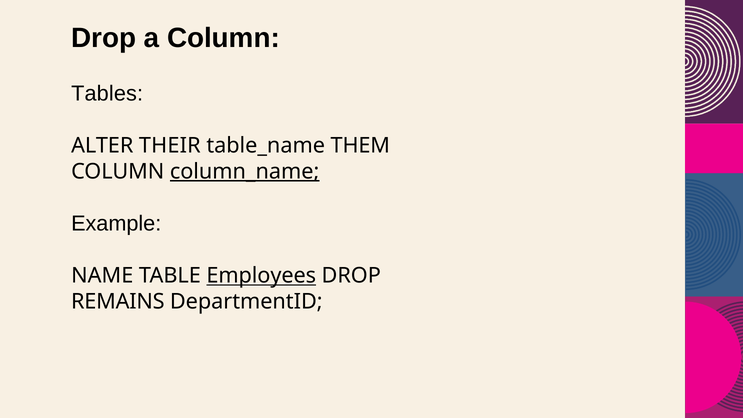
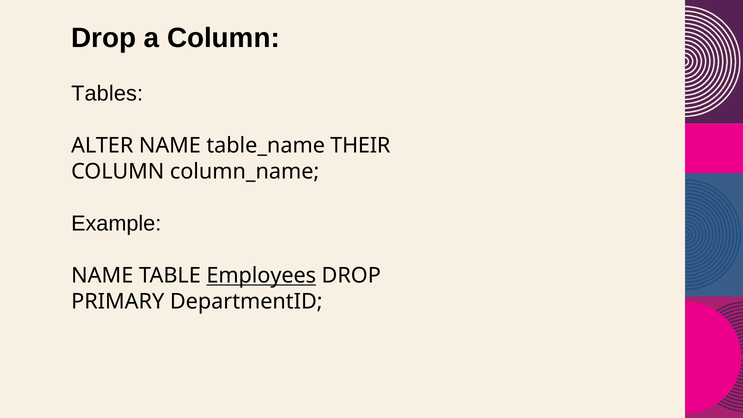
ALTER THEIR: THEIR -> NAME (170, 145)
THEM: THEM -> THEIR (360, 145)
column_name underline: present -> none (245, 171)
REMAINS: REMAINS -> PRIMARY (118, 302)
